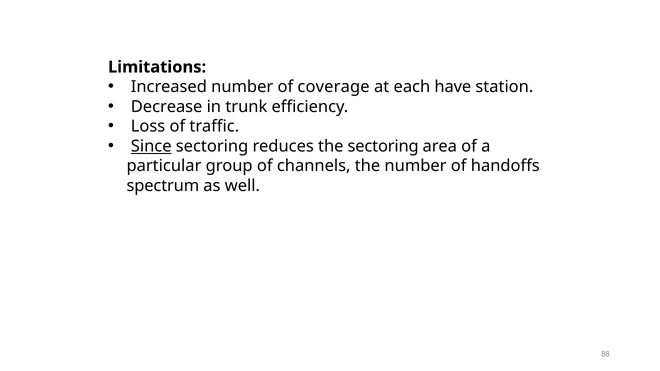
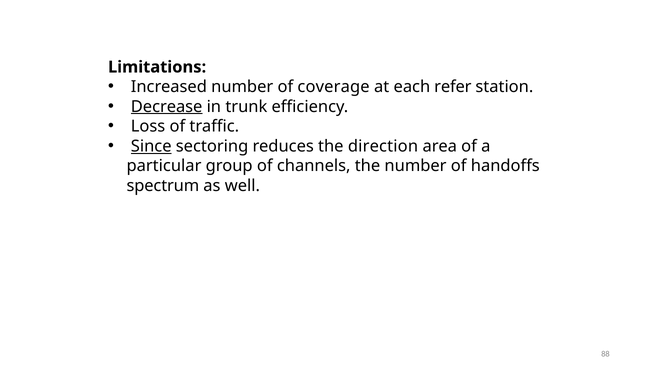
have: have -> refer (453, 87)
Decrease underline: none -> present (167, 107)
the sectoring: sectoring -> direction (383, 146)
